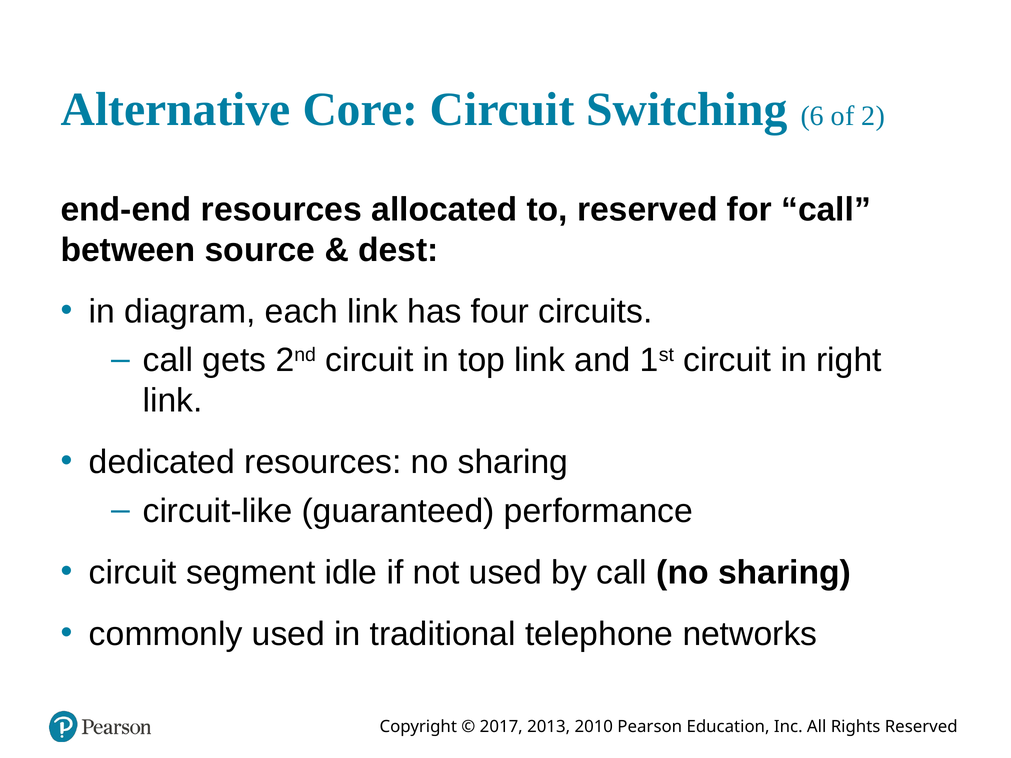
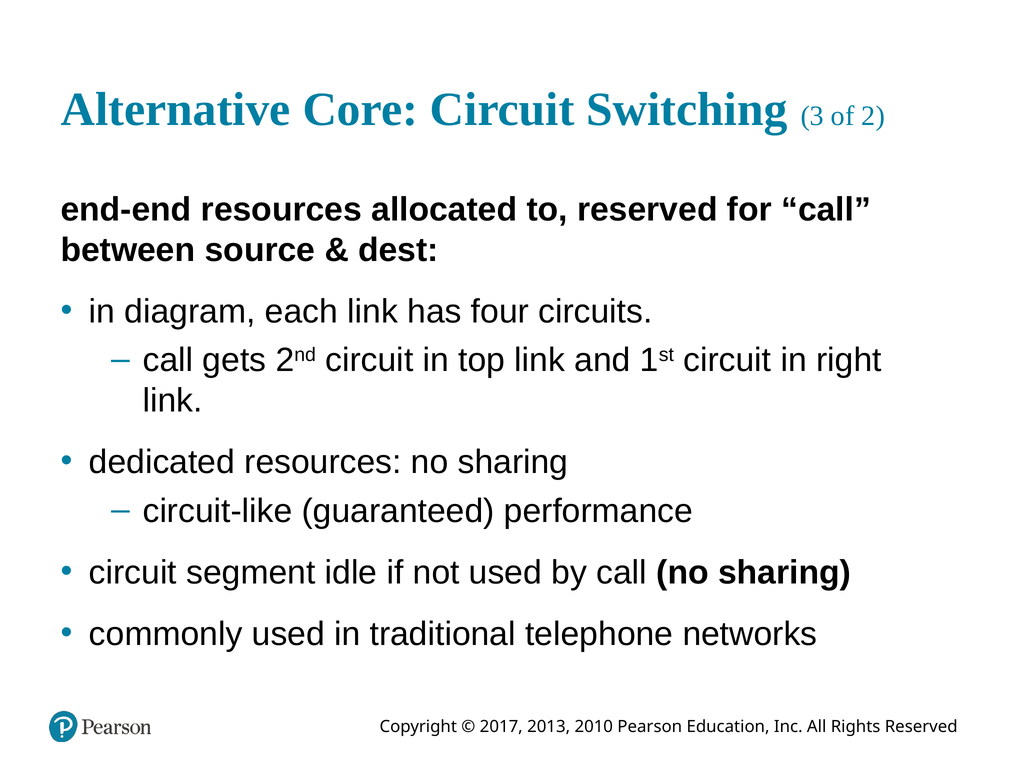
6: 6 -> 3 (812, 116)
